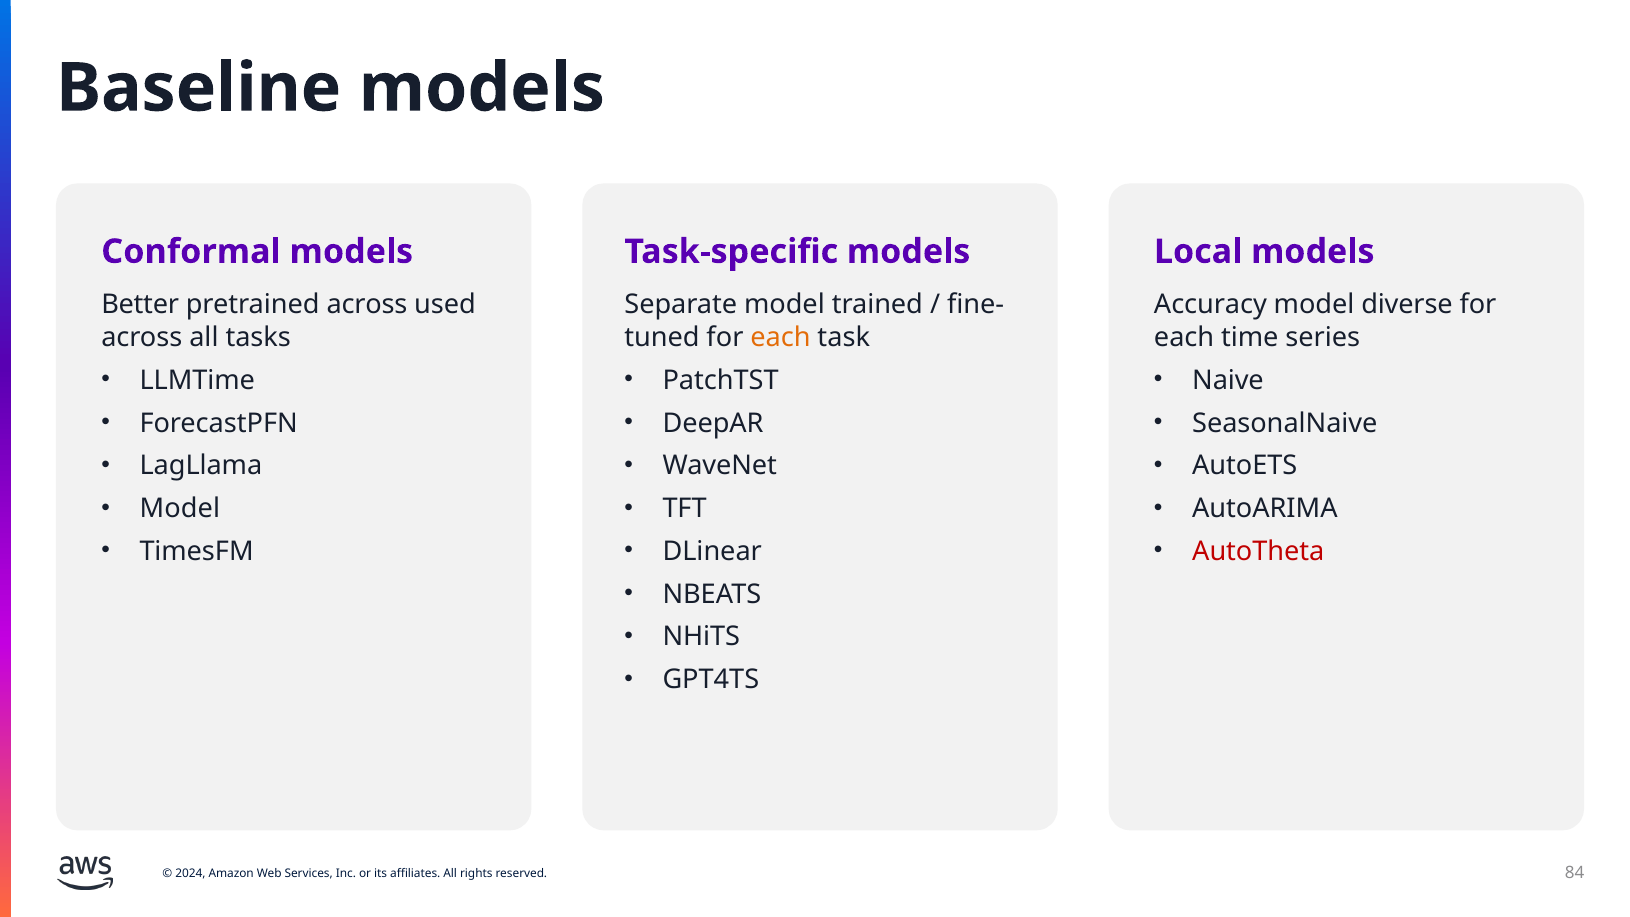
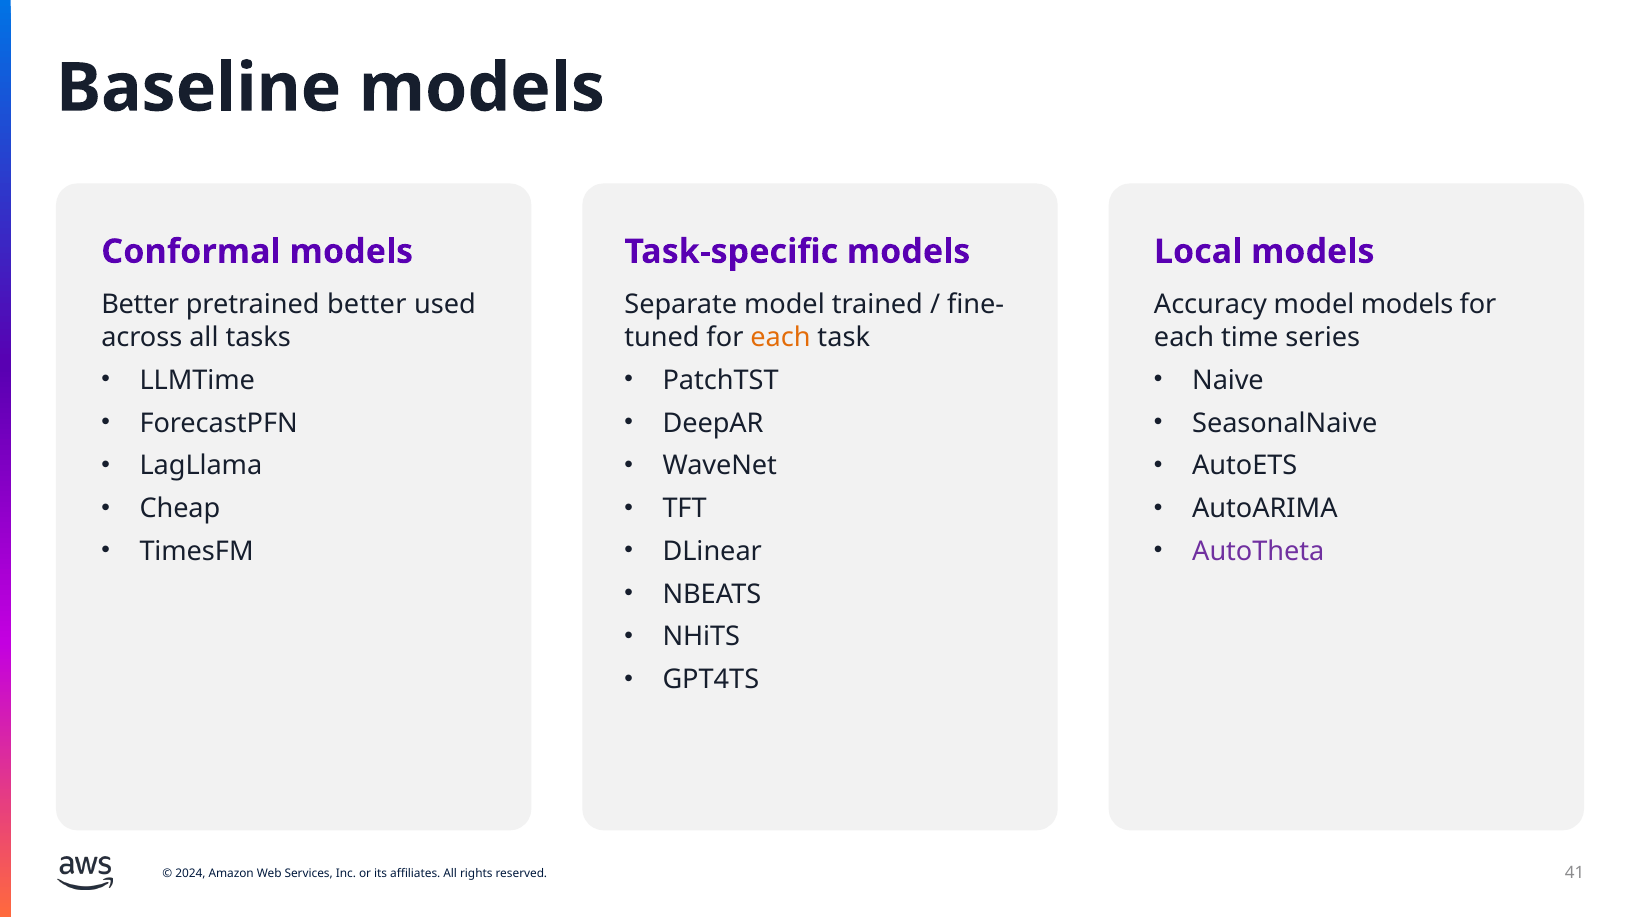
pretrained across: across -> better (367, 305)
model diverse: diverse -> models (1407, 305)
Model: Model -> Cheap (180, 509)
AutoTheta colour: red -> purple (1258, 551)
84: 84 -> 41 (1575, 873)
